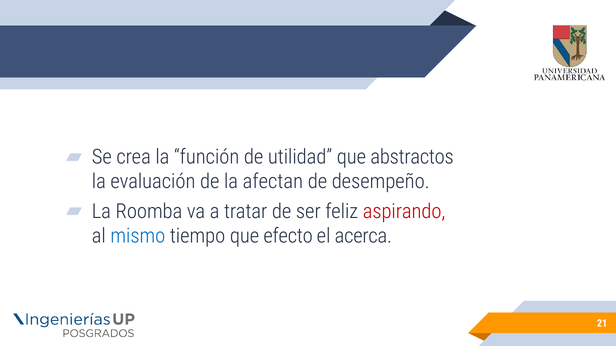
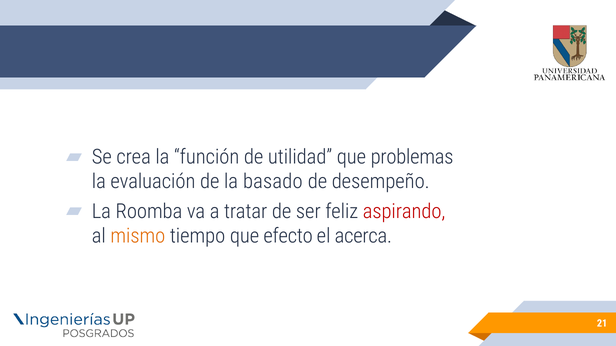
abstractos: abstractos -> problemas (412, 157)
afectan: afectan -> basado (273, 182)
mismo colour: blue -> orange (138, 236)
